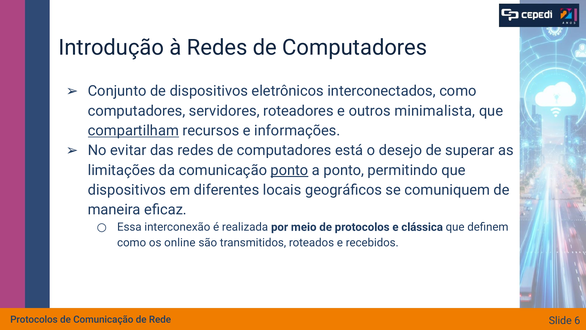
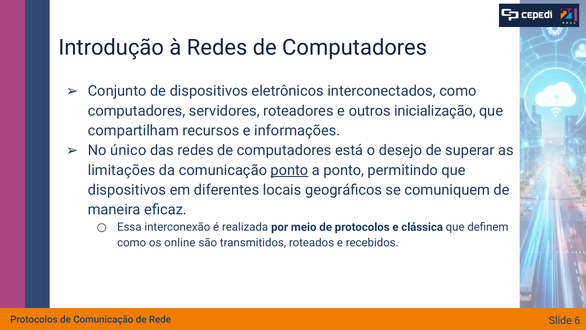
minimalista: minimalista -> inicialização (435, 111)
compartilham underline: present -> none (133, 130)
evitar: evitar -> único (128, 150)
